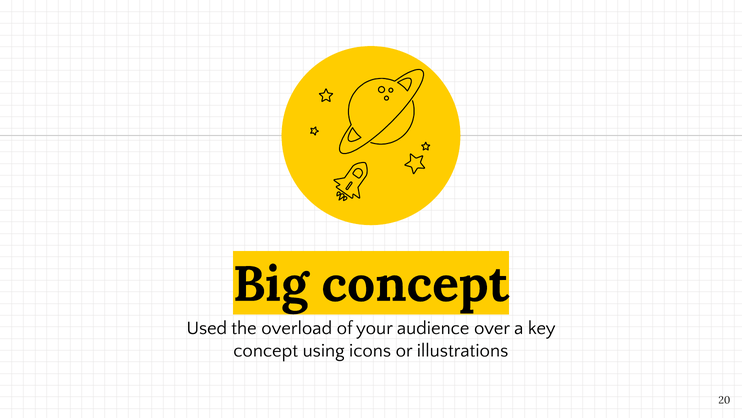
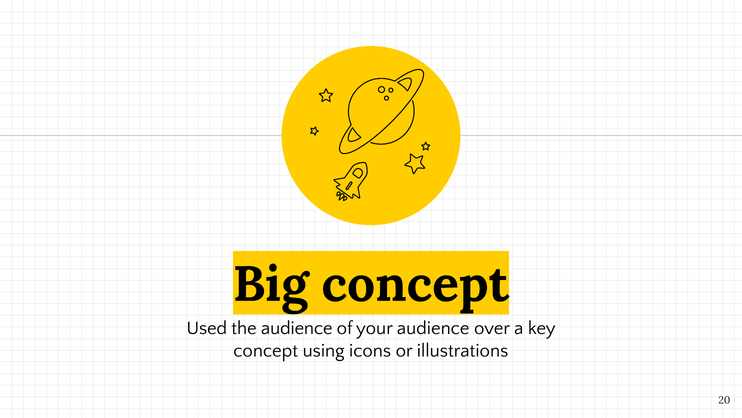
the overload: overload -> audience (297, 328)
